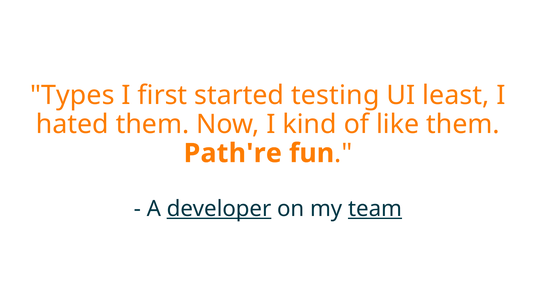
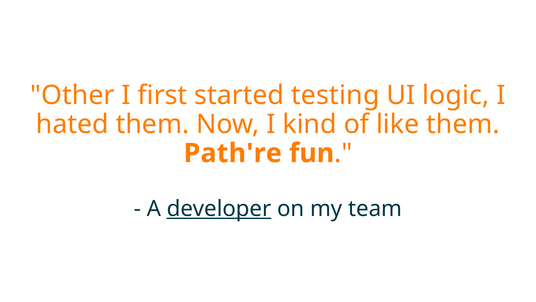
Types: Types -> Other (72, 95)
least: least -> logic (456, 95)
team underline: present -> none (375, 208)
